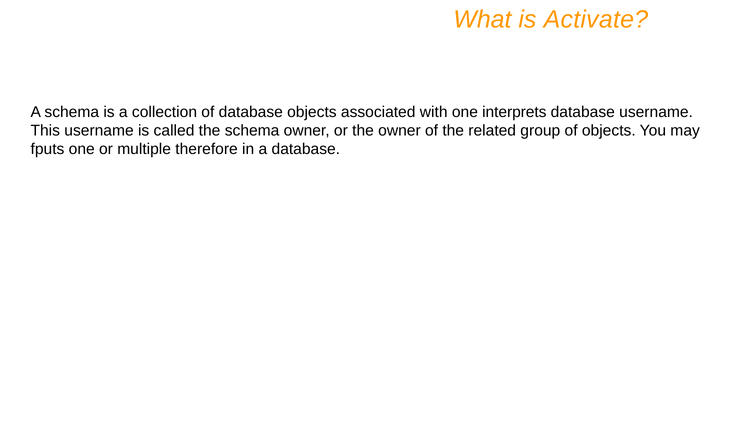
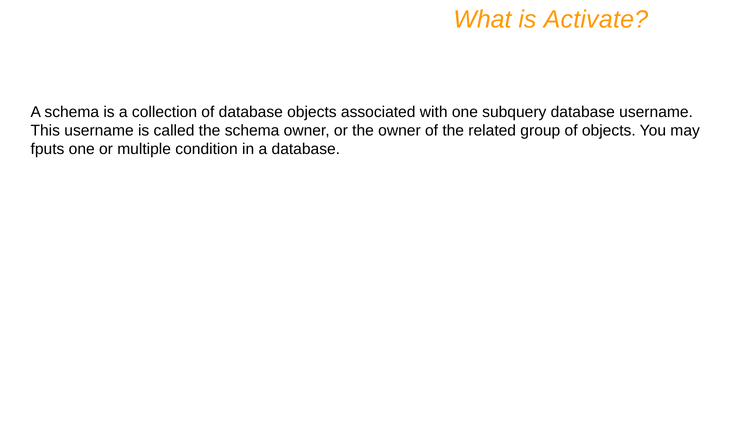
interprets: interprets -> subquery (514, 112)
therefore: therefore -> condition (207, 149)
